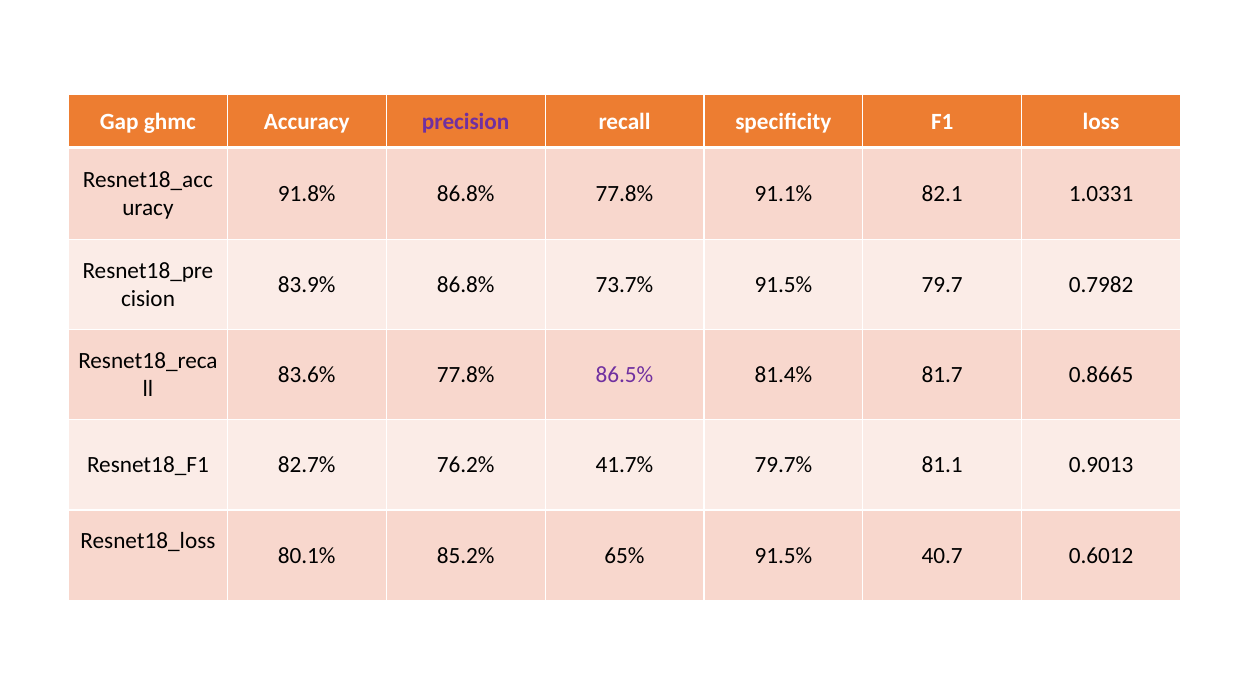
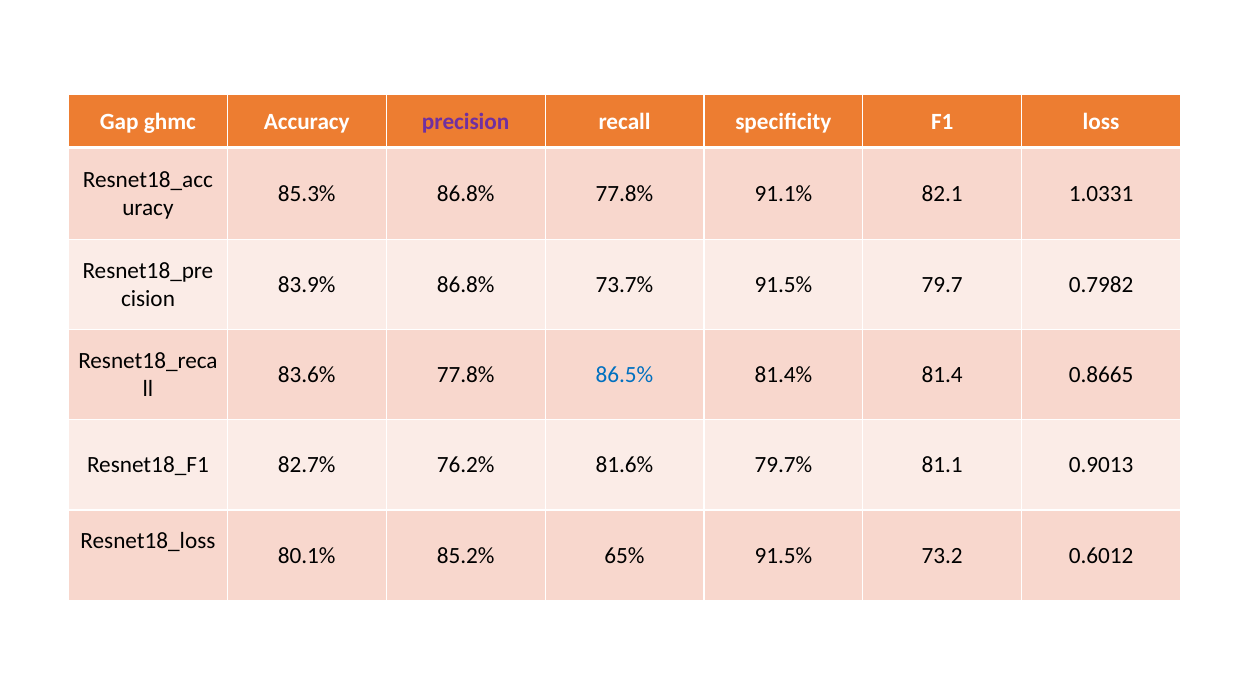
91.8%: 91.8% -> 85.3% (307, 194)
86.5% colour: purple -> blue (624, 375)
81.7: 81.7 -> 81.4 (942, 375)
41.7%: 41.7% -> 81.6% (624, 465)
40.7: 40.7 -> 73.2 (942, 555)
